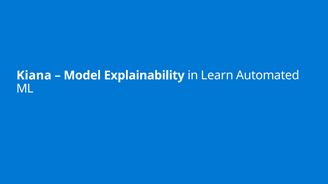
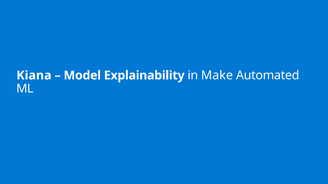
Learn: Learn -> Make (217, 76)
